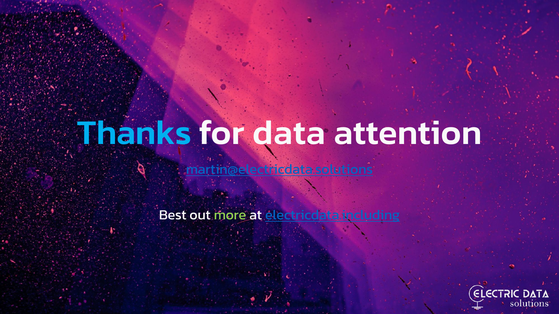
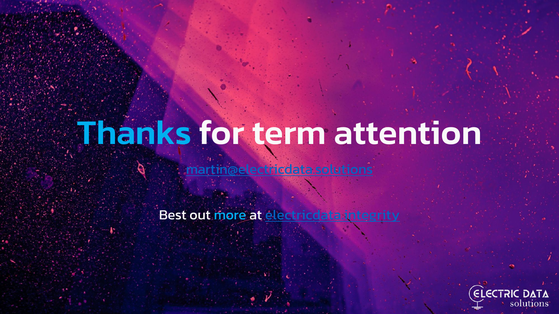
data: data -> term (289, 133)
more colour: light green -> light blue (230, 215)
electricdata.including: electricdata.including -> electricdata.integrity (332, 215)
